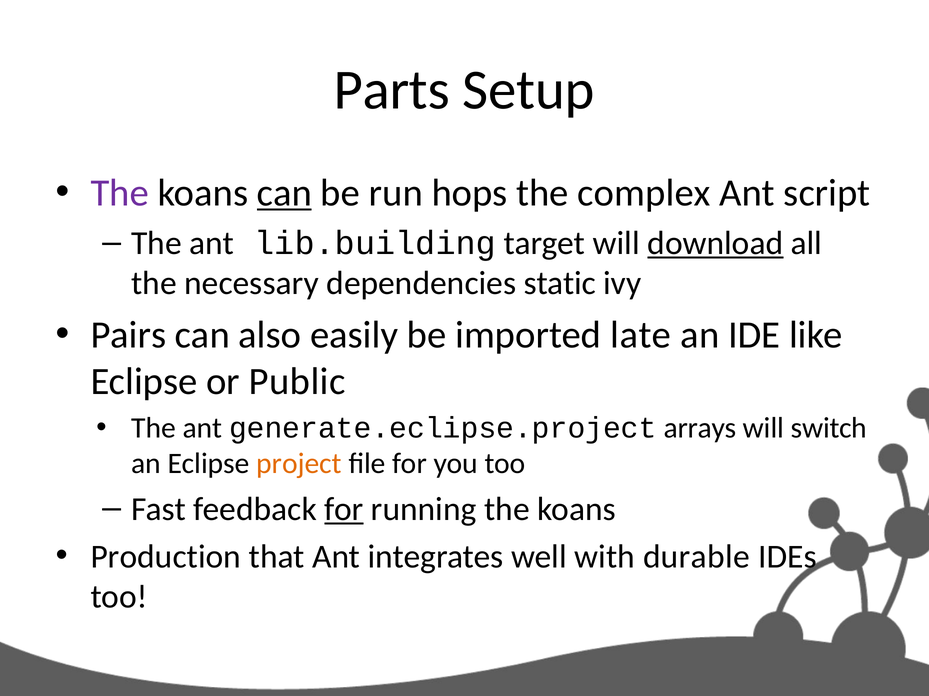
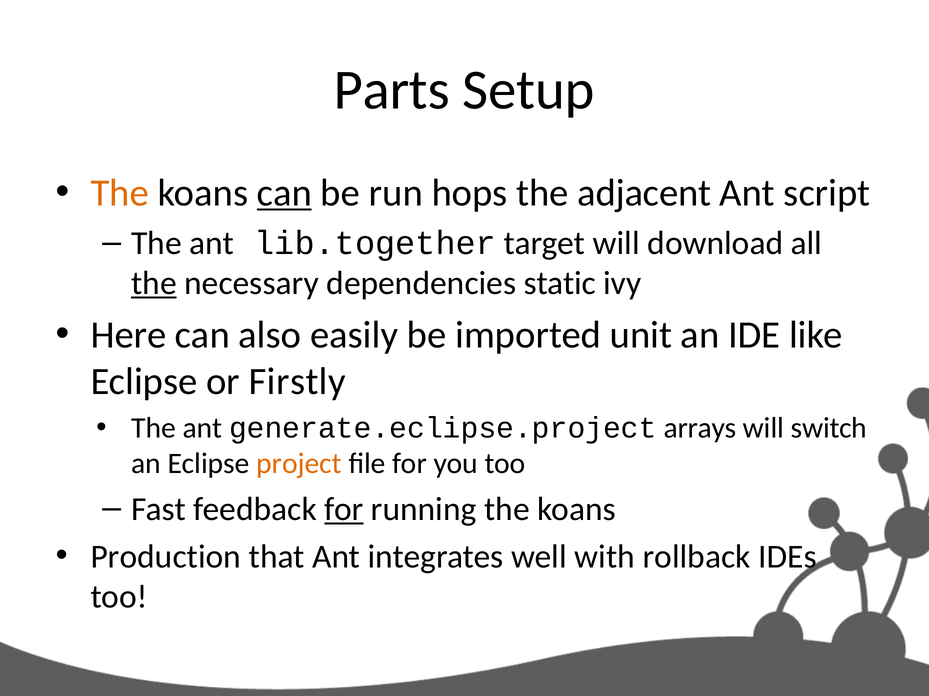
The colour: purple -> orange (120, 193)
complex: complex -> adjacent (644, 193)
lib.building: lib.building -> lib.together (375, 243)
download underline: present -> none (715, 243)
the underline: none -> present (154, 284)
Pairs: Pairs -> Here (128, 336)
late: late -> unit (641, 336)
Public: Public -> Firstly (297, 382)
durable: durable -> rollback (697, 557)
